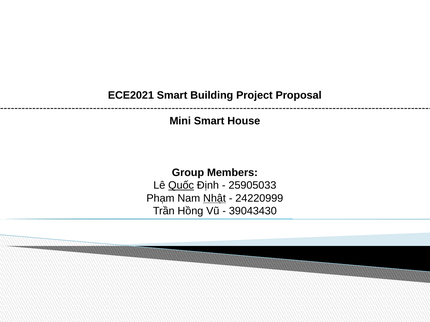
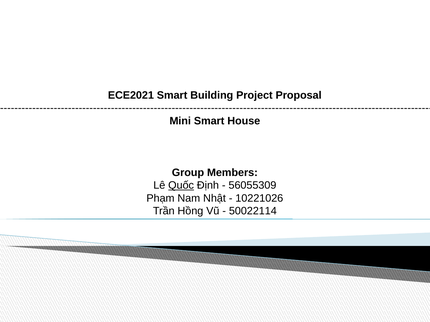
25905033: 25905033 -> 56055309 (252, 186)
Nhật underline: present -> none (215, 199)
24220999: 24220999 -> 10221026 (259, 199)
39043430: 39043430 -> 50022114 (253, 211)
